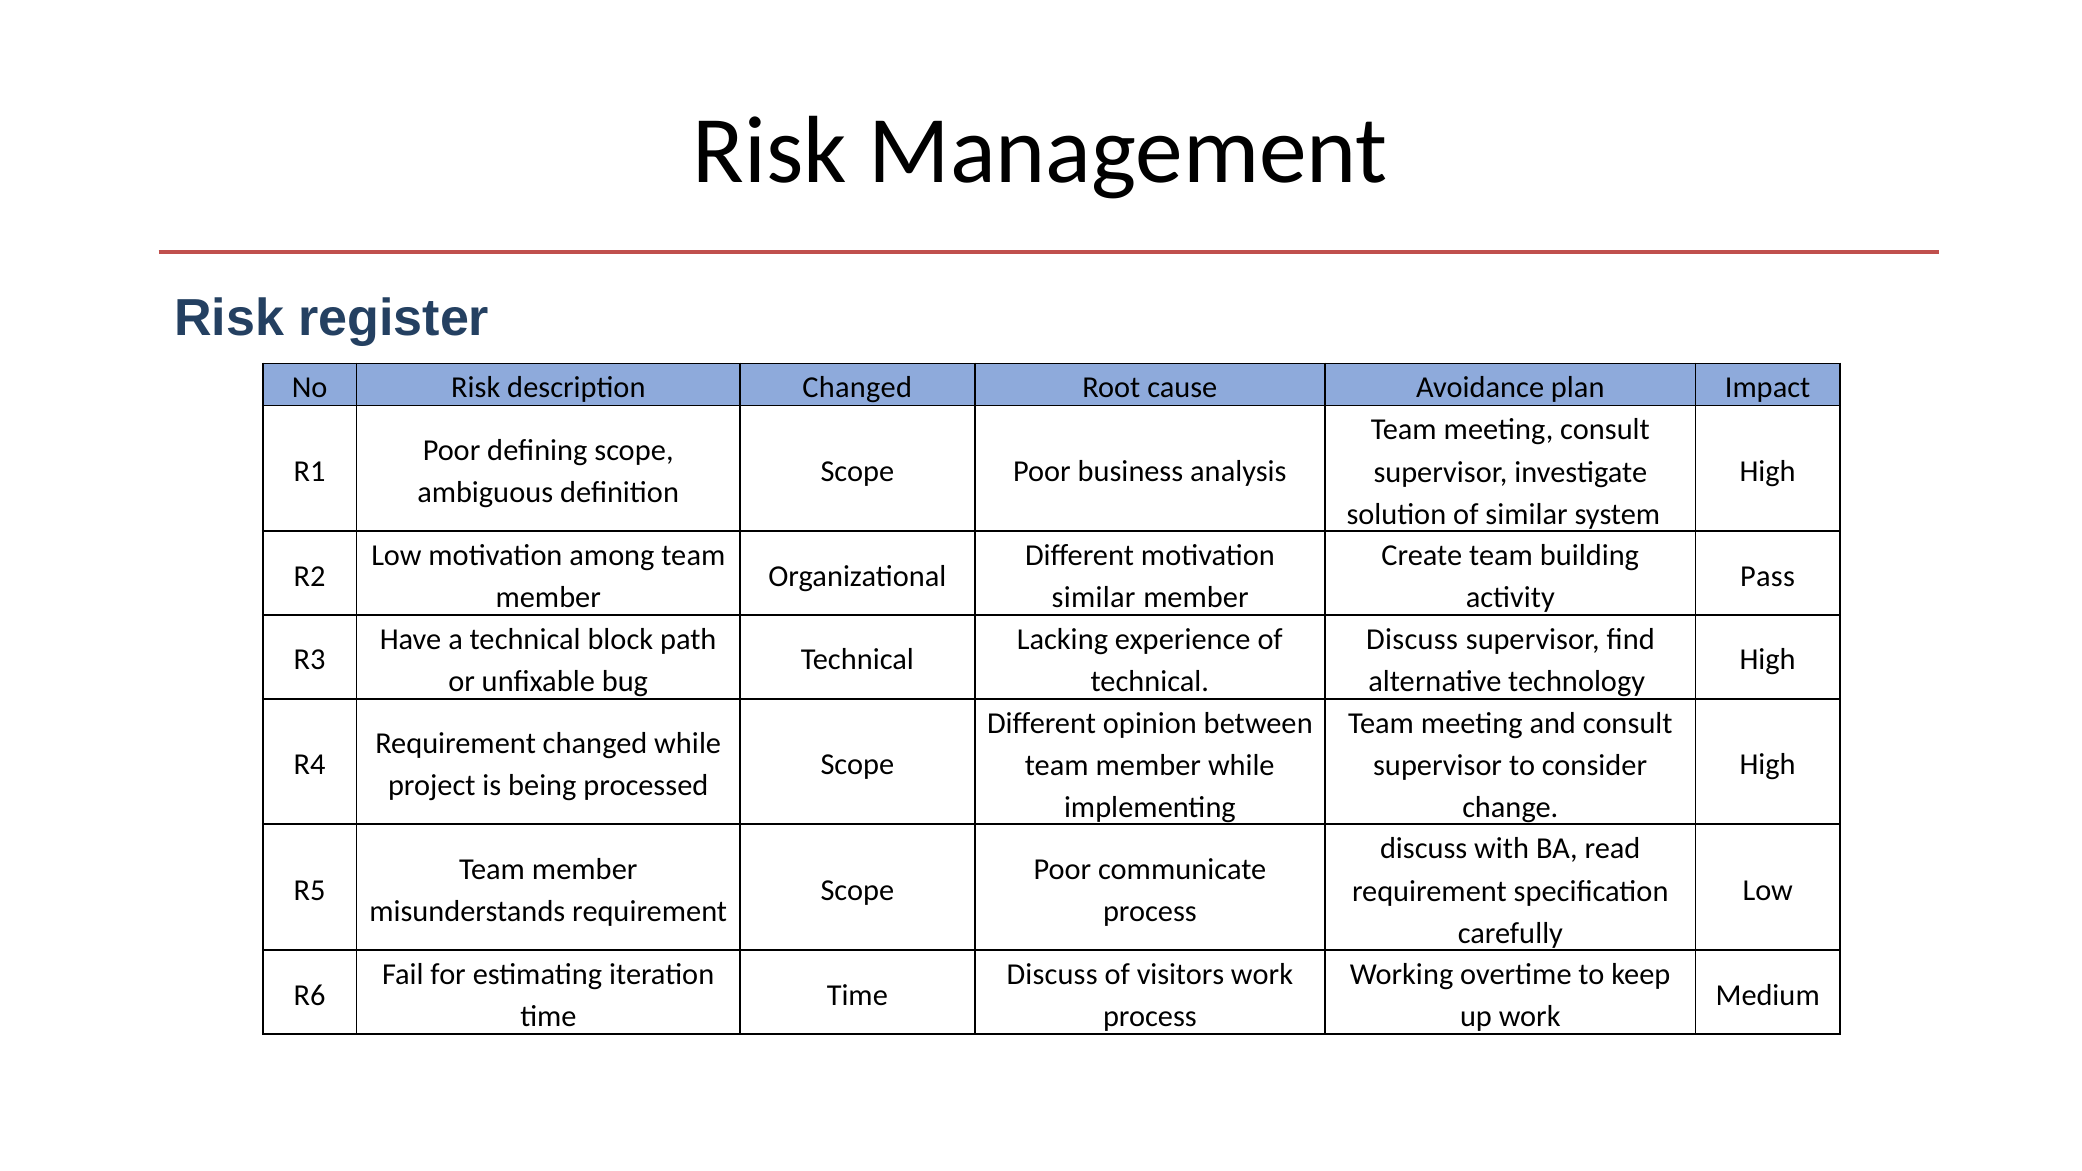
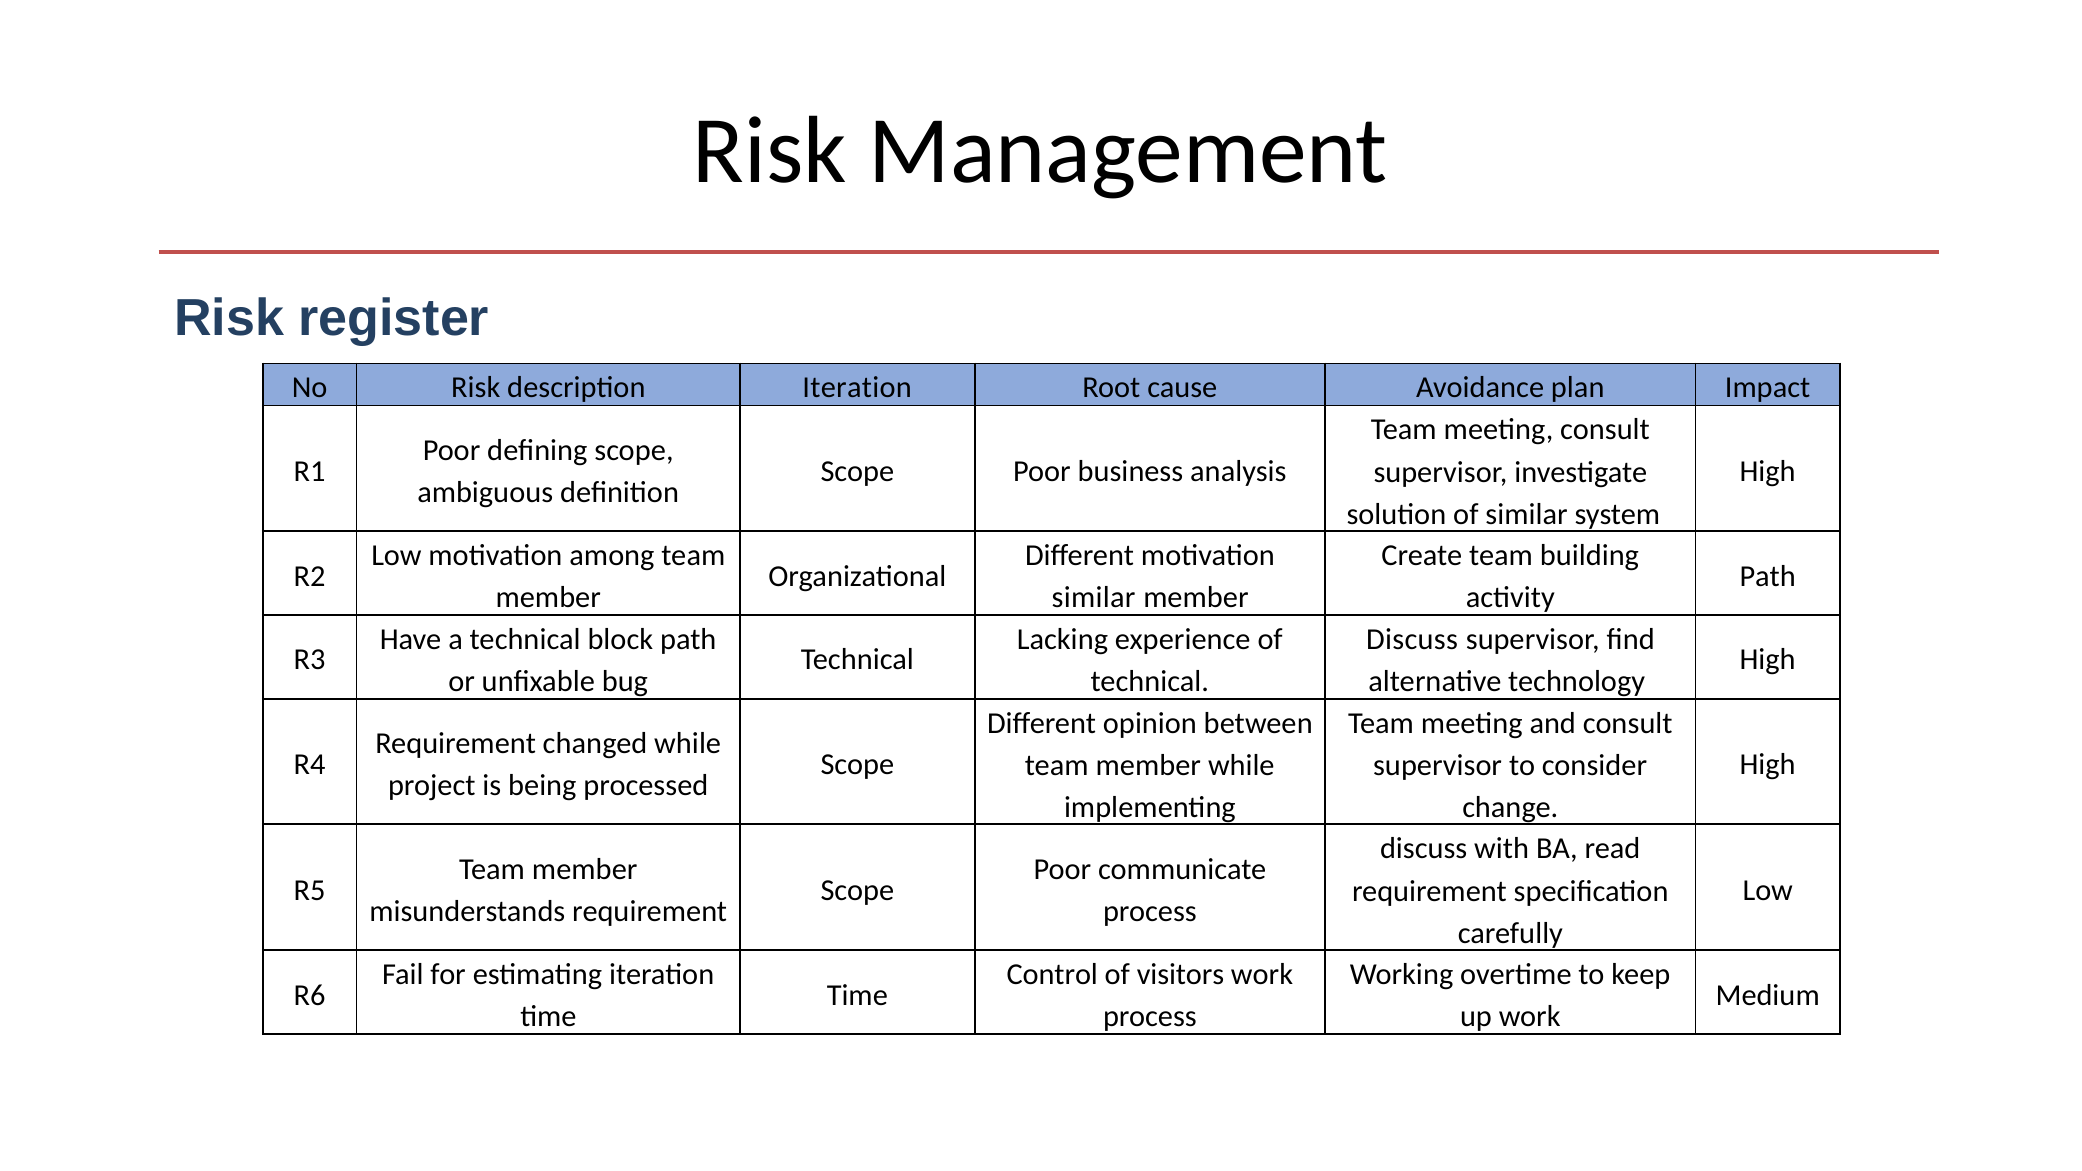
description Changed: Changed -> Iteration (857, 388)
Pass: Pass -> Path (1768, 576)
Discuss: Discuss -> Control (1052, 974)
